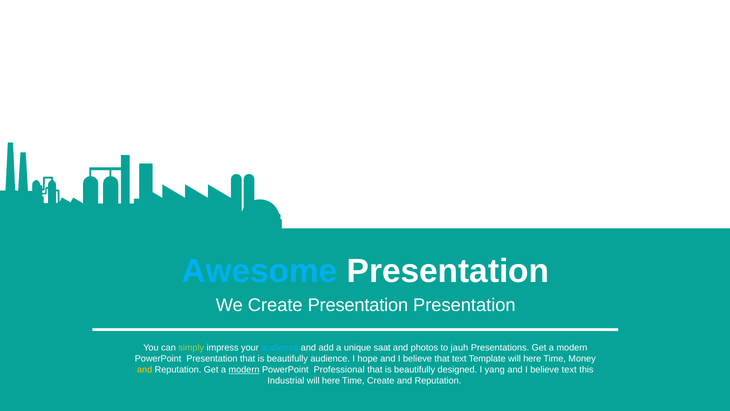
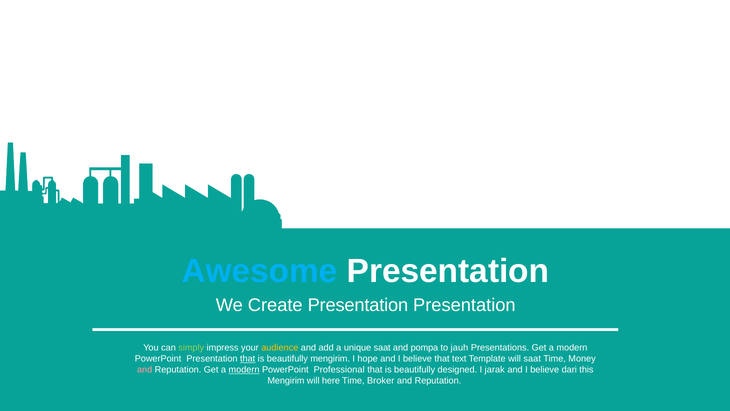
audience colour: light blue -> yellow (280, 347)
photos: photos -> pompa (424, 347)
that underline: none -> present (248, 358)
beautifully audience: audience -> mengirim (330, 358)
Template will here: here -> saat (532, 358)
and colour: yellow -> pink (145, 369)
yang: yang -> jarak (495, 369)
believe text: text -> dari (569, 369)
Industrial: Industrial -> Mengirim (286, 380)
Time Create: Create -> Broker (381, 380)
